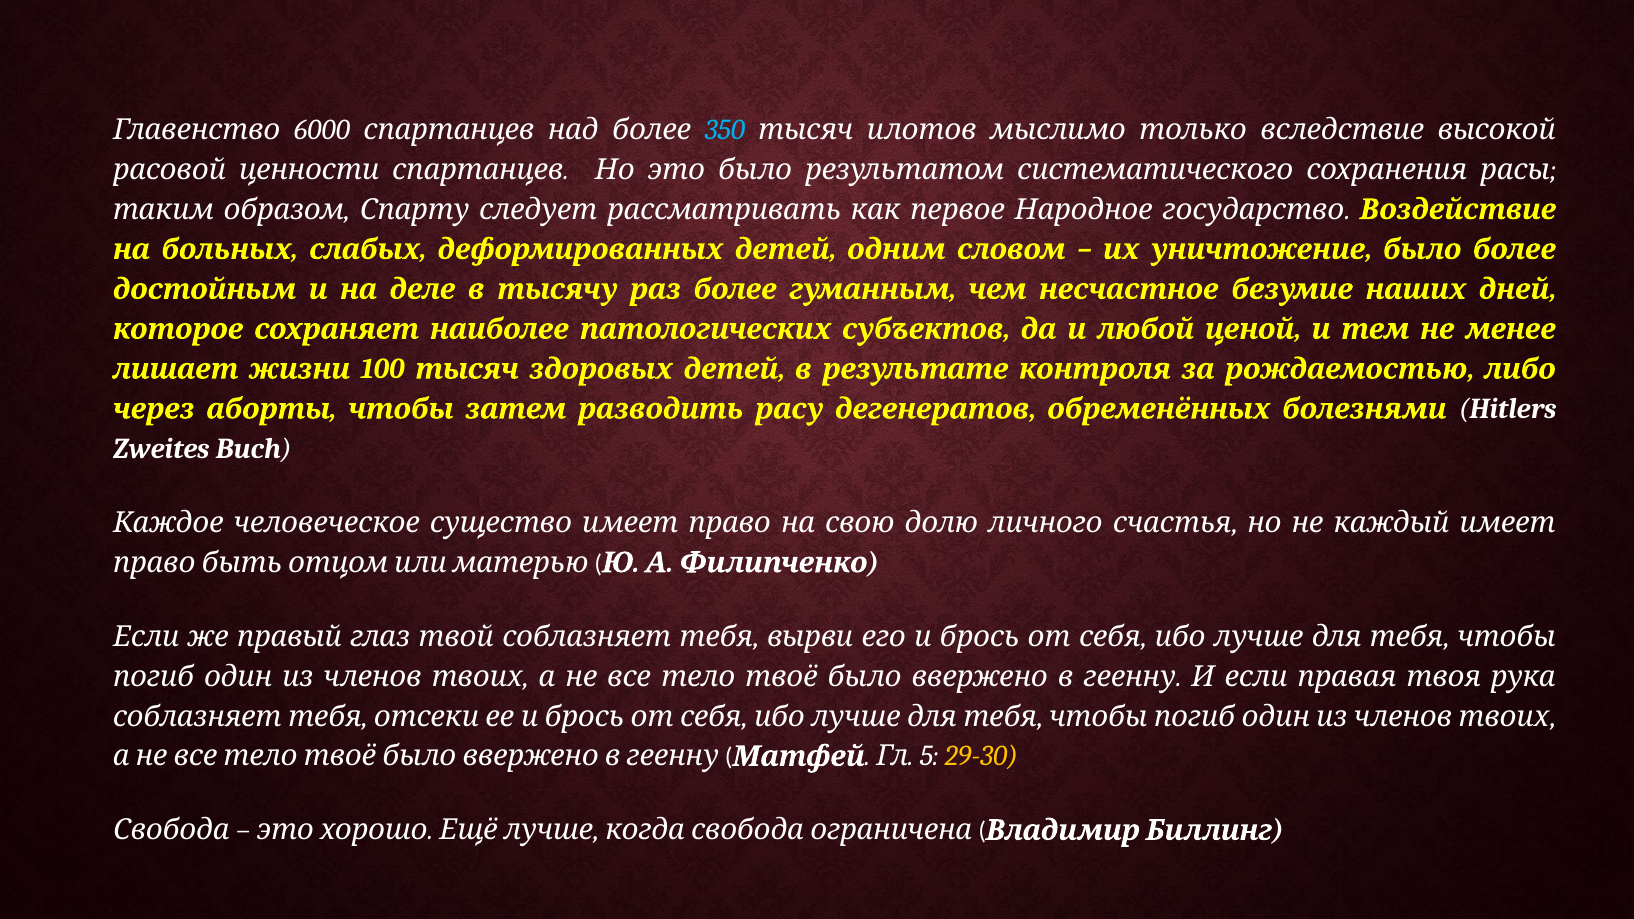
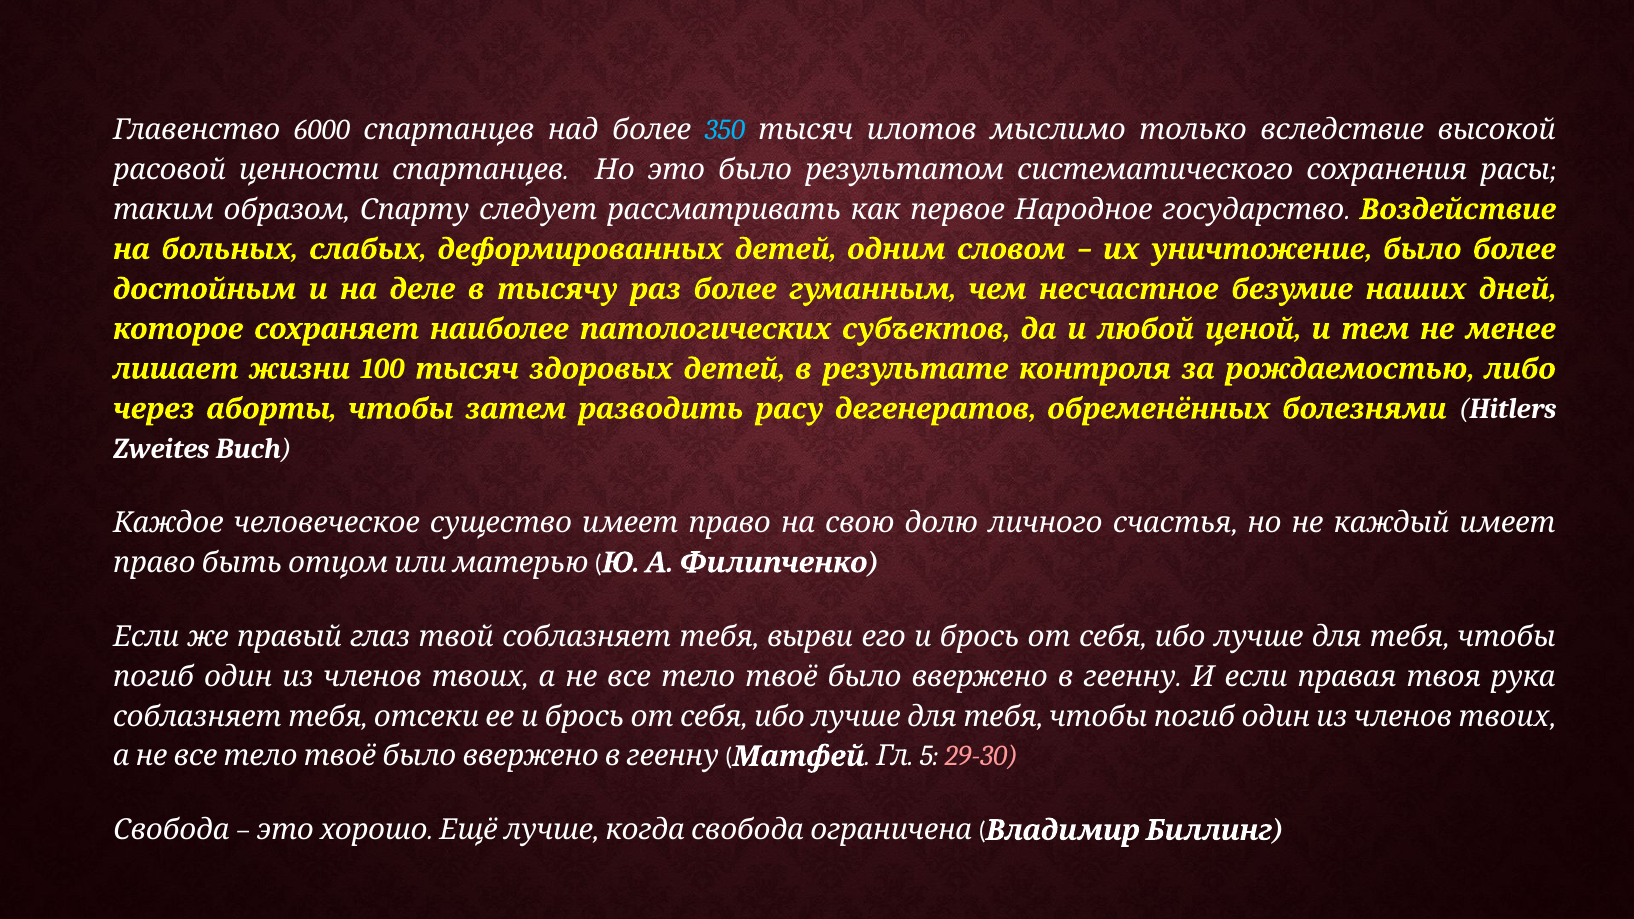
29-30 colour: yellow -> pink (981, 756)
